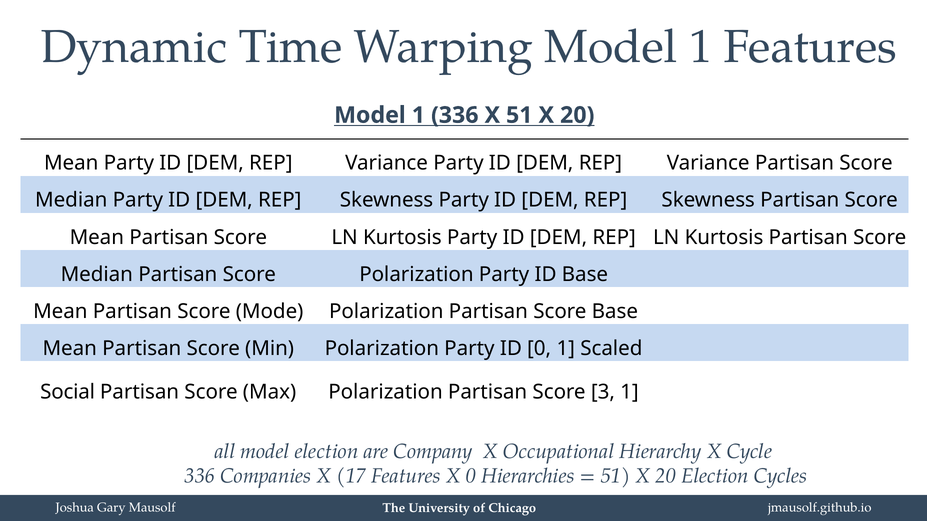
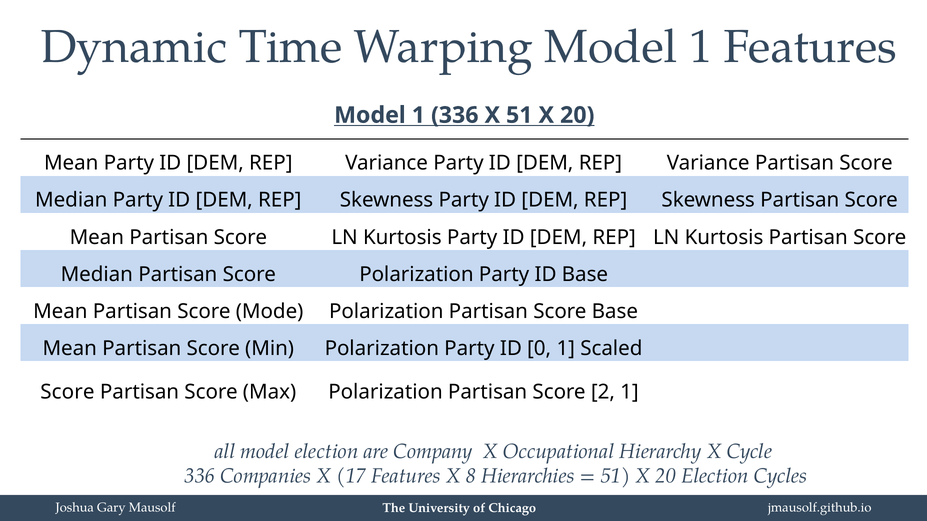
Social: Social -> Score (67, 392)
3: 3 -> 2 (603, 392)
X 0: 0 -> 8 (471, 476)
